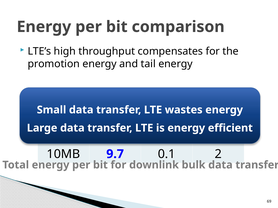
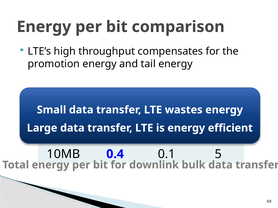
9.7: 9.7 -> 0.4 (115, 154)
2: 2 -> 5 (218, 154)
